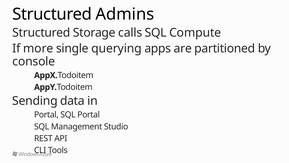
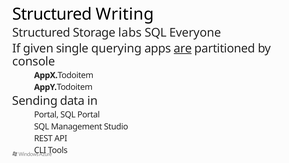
Admins: Admins -> Writing (125, 14)
calls: calls -> labs (130, 33)
Compute: Compute -> Everyone (195, 33)
more: more -> given (38, 48)
are underline: none -> present (183, 48)
